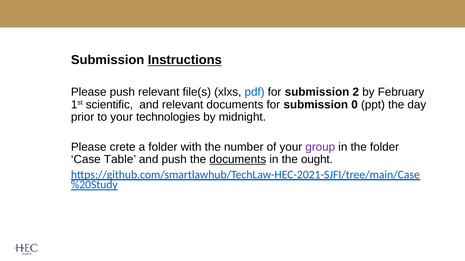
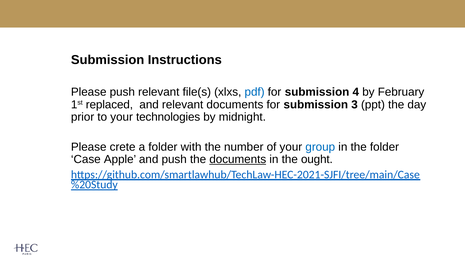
Instructions underline: present -> none (185, 60)
2: 2 -> 4 (356, 92)
scientific: scientific -> replaced (109, 105)
0: 0 -> 3 (355, 105)
group colour: purple -> blue (320, 147)
Table: Table -> Apple (120, 160)
